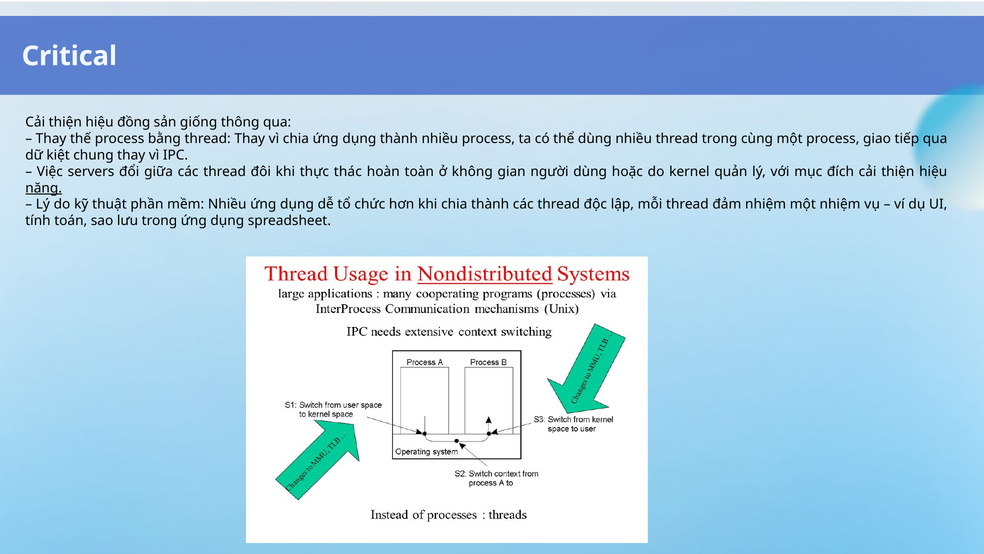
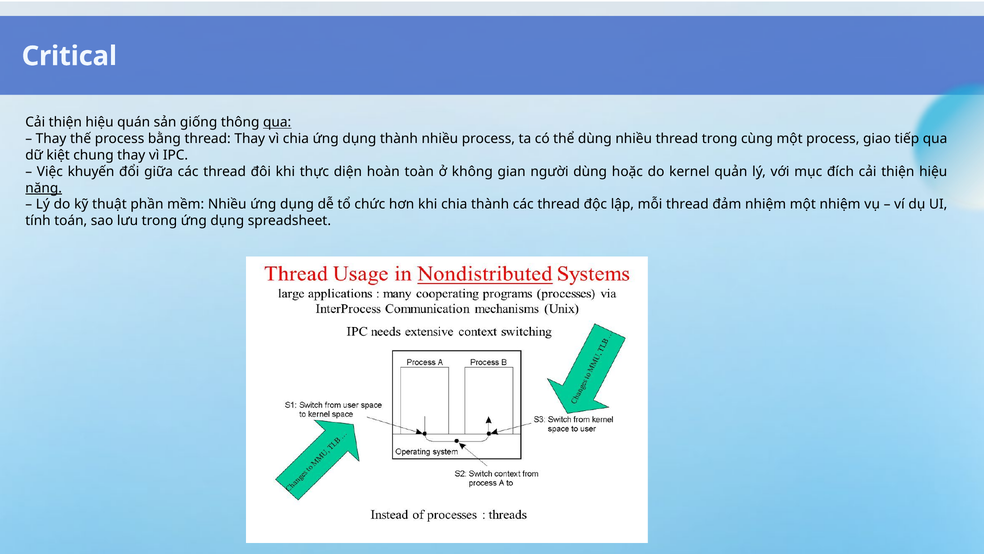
đồng: đồng -> quán (134, 122)
qua underline: none -> present (277, 122)
servers: servers -> khuyến (91, 171)
thác: thác -> diện (348, 171)
